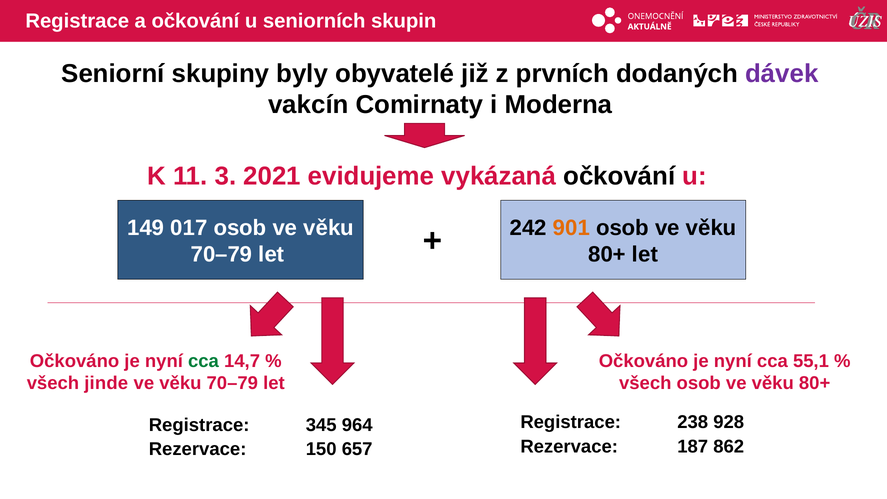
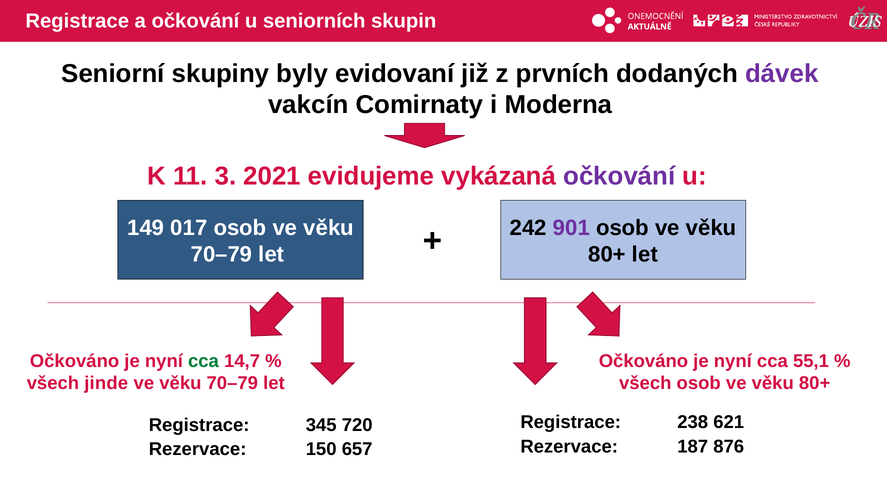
obyvatelé: obyvatelé -> evidovaní (395, 74)
očkování colour: black -> purple (619, 176)
901 colour: orange -> purple (571, 228)
928: 928 -> 621 (729, 422)
964: 964 -> 720 (357, 425)
862: 862 -> 876 (729, 446)
